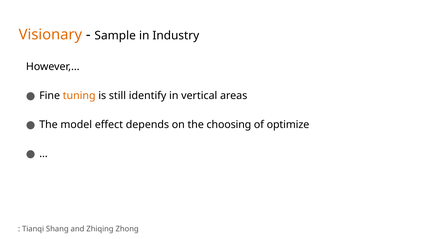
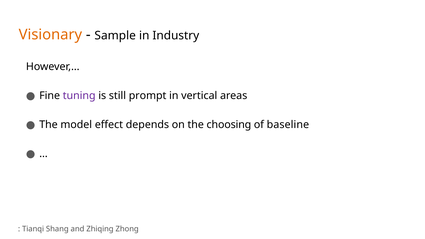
tuning colour: orange -> purple (79, 96)
identify: identify -> prompt (148, 96)
optimize: optimize -> baseline (288, 125)
